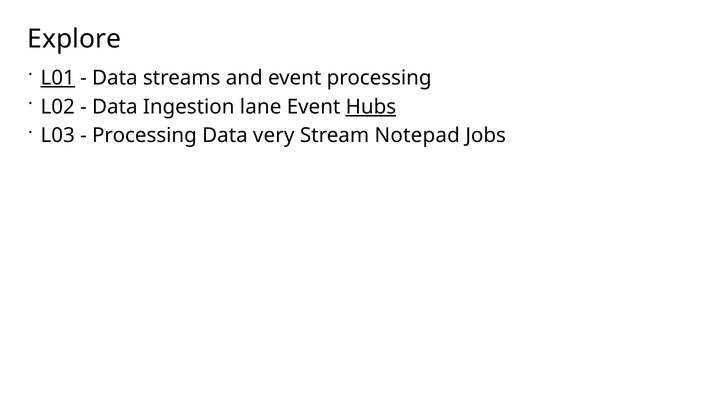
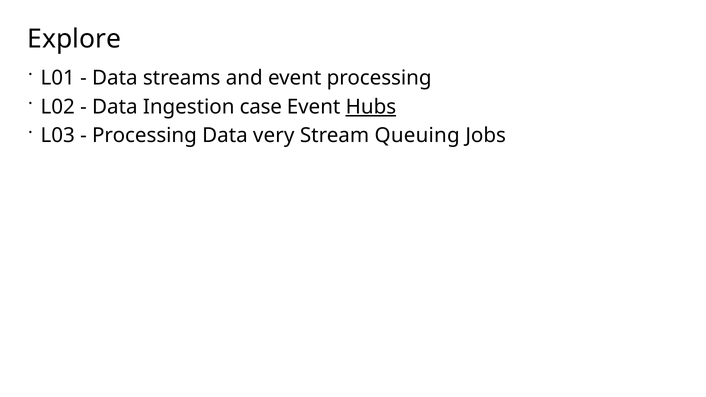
L01 underline: present -> none (58, 78)
lane: lane -> case (261, 107)
Notepad: Notepad -> Queuing (417, 136)
